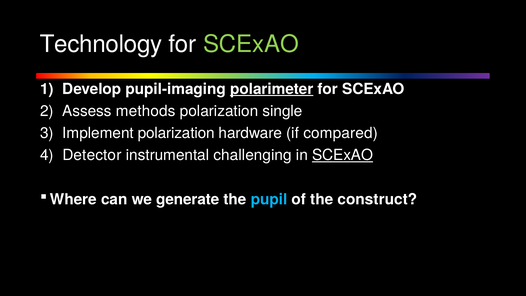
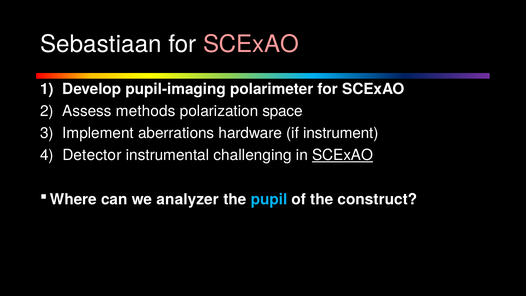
Technology: Technology -> Sebastiaan (101, 44)
SCExAO colour: light green -> pink (251, 44)
polarimeter underline: present -> none (272, 89)
single: single -> space (283, 111)
Implement polarization: polarization -> aberrations (176, 133)
compared: compared -> instrument (341, 133)
generate: generate -> analyzer (188, 199)
